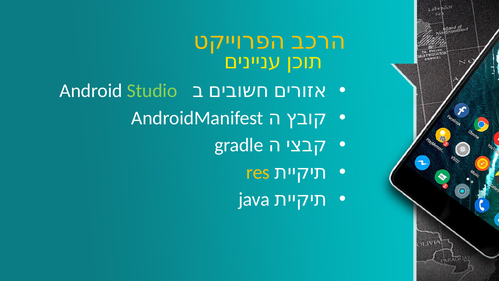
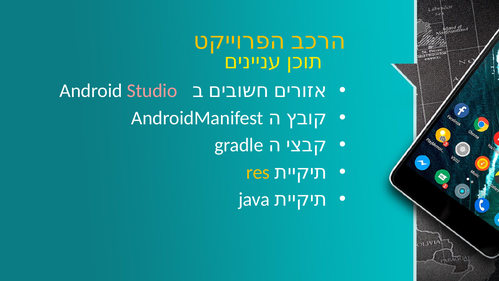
Studio colour: light green -> pink (152, 91)
